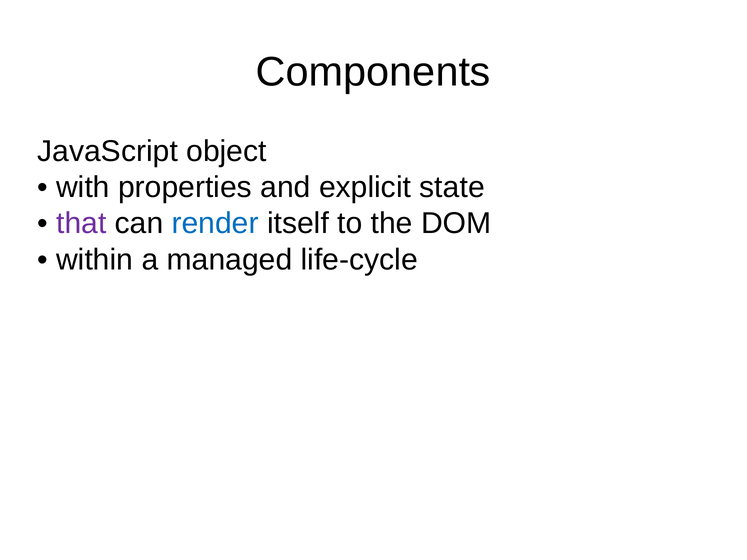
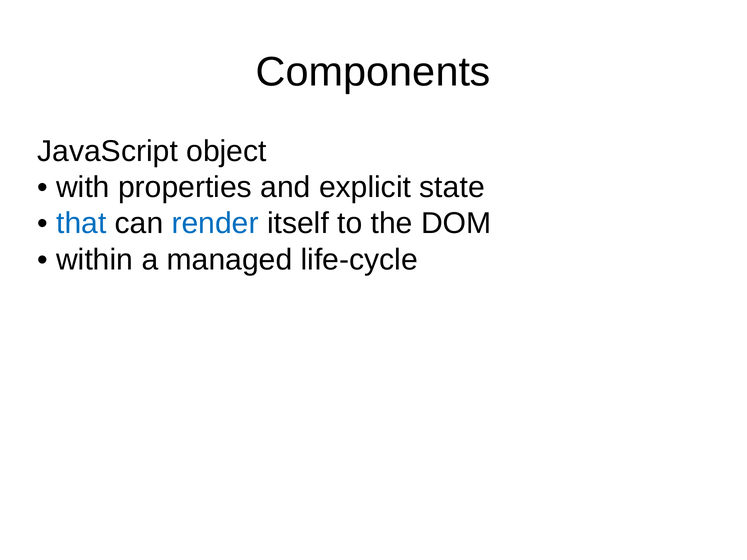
that colour: purple -> blue (81, 224)
